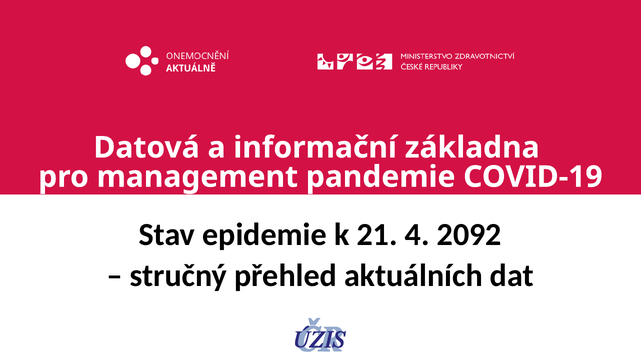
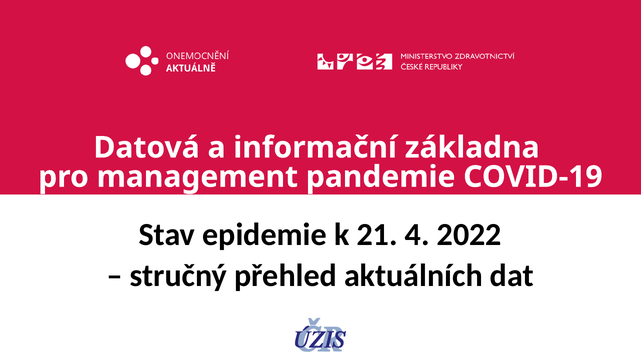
2092: 2092 -> 2022 (469, 234)
